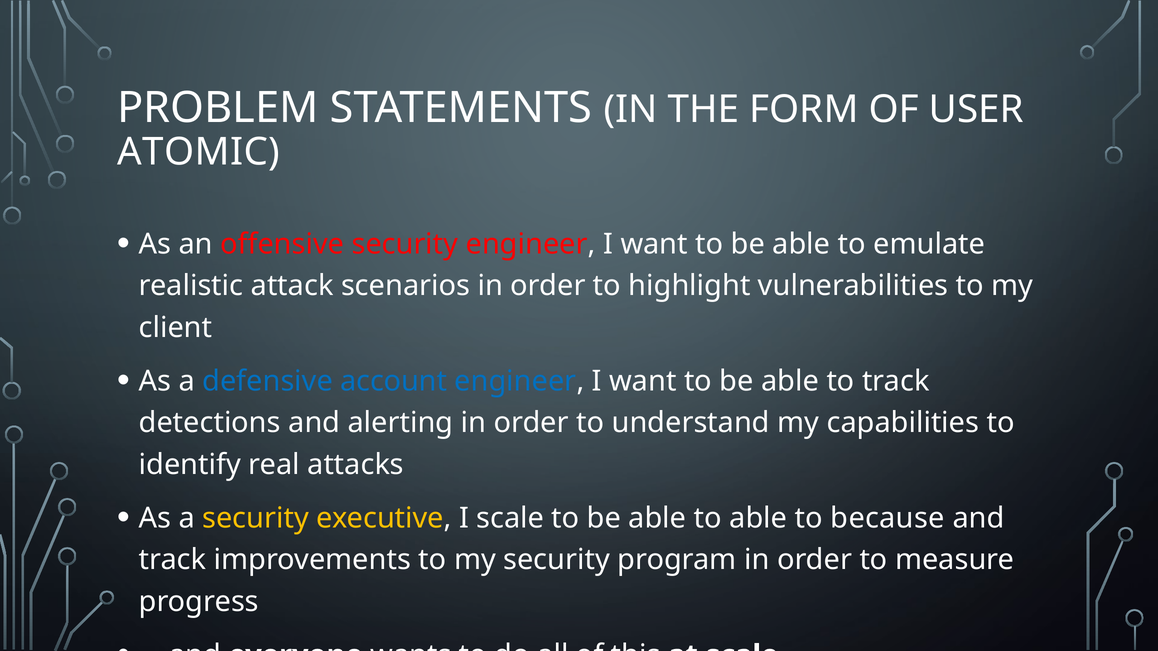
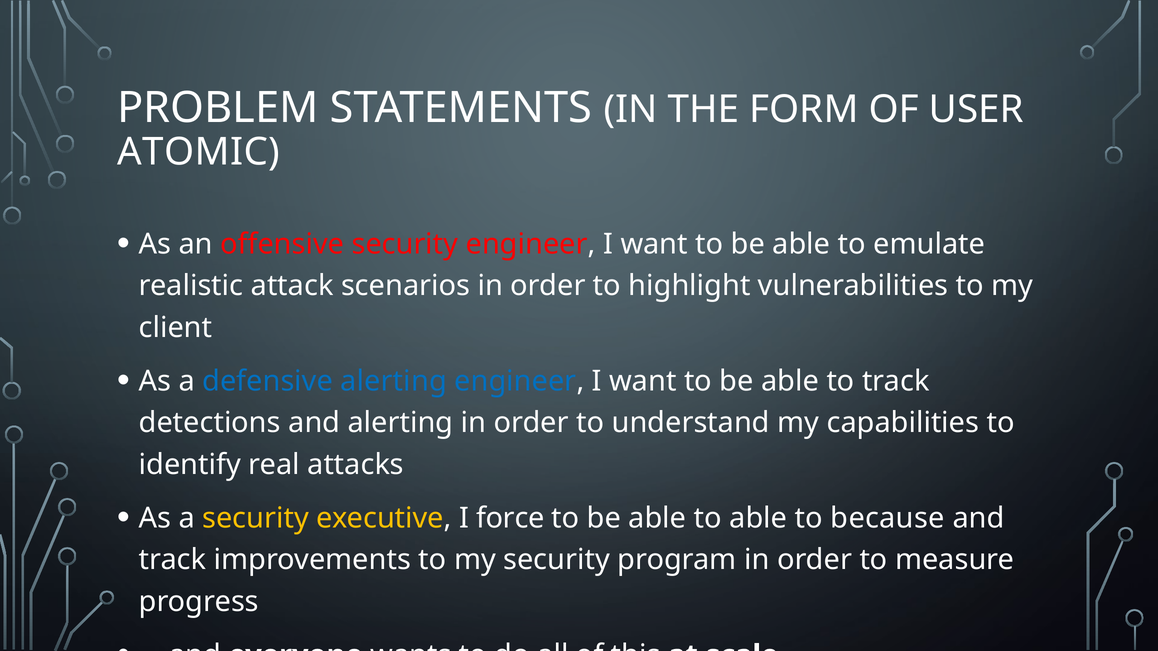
defensive account: account -> alerting (394, 381)
I scale: scale -> force (510, 519)
